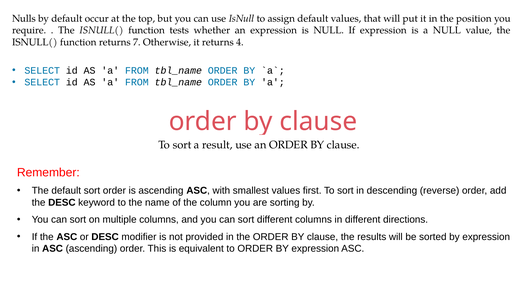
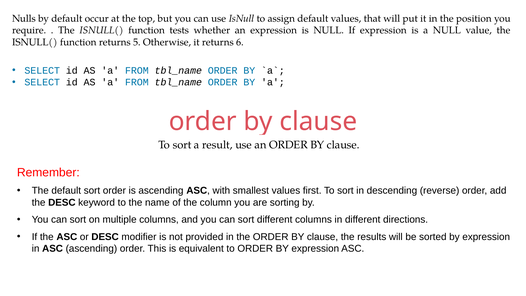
7: 7 -> 5 (137, 42)
4: 4 -> 6 (240, 42)
